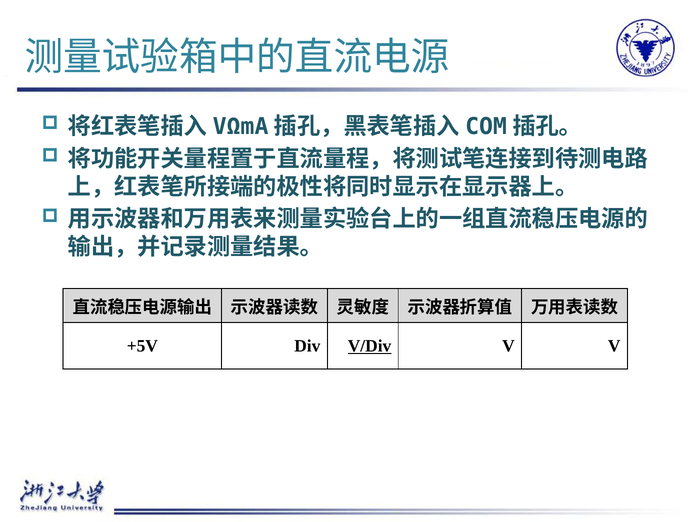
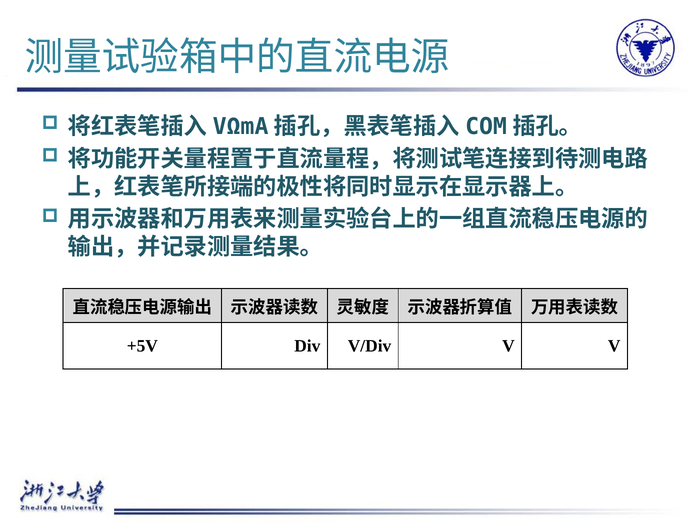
V/Div underline: present -> none (370, 346)
